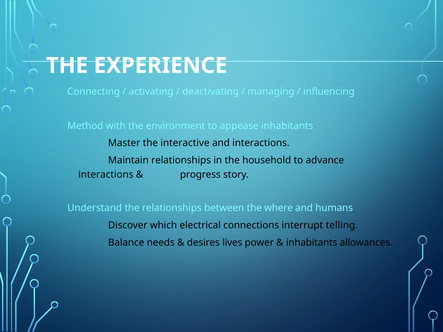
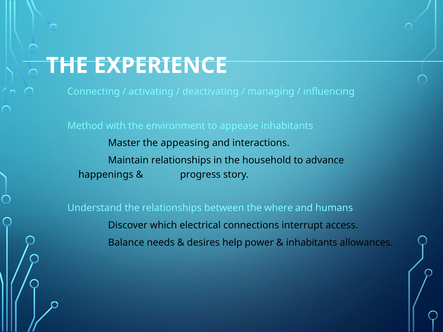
interactive: interactive -> appeasing (185, 143)
interactions: interactions -> happenings (106, 175)
telling: telling -> access (342, 225)
lives: lives -> help (232, 243)
